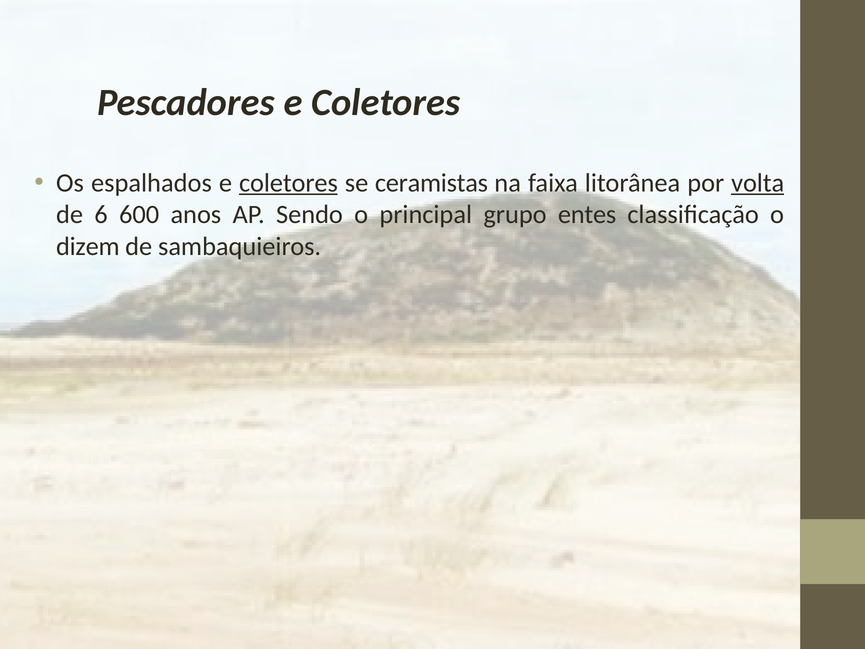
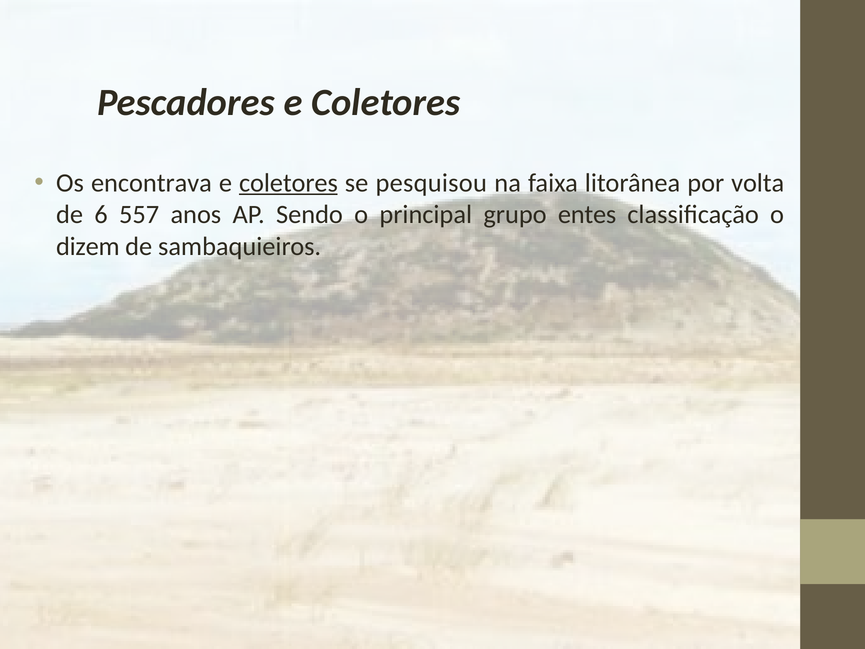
espalhados: espalhados -> encontrava (151, 183)
ceramistas: ceramistas -> pesquisou (431, 183)
volta underline: present -> none (758, 183)
600: 600 -> 557 (139, 214)
